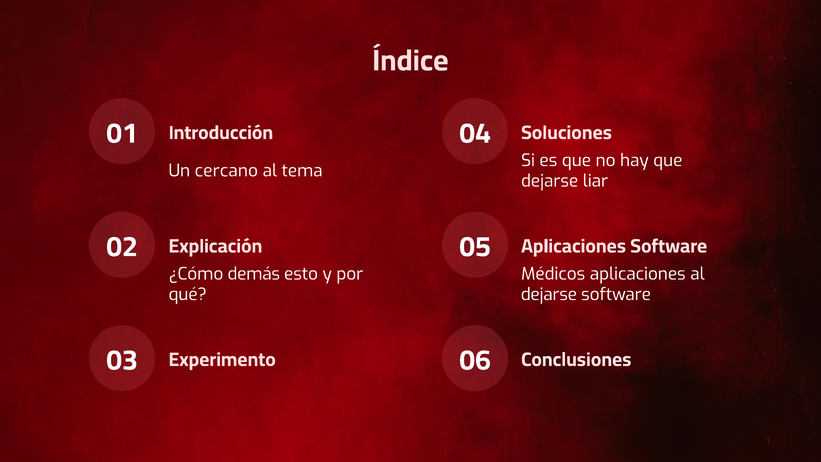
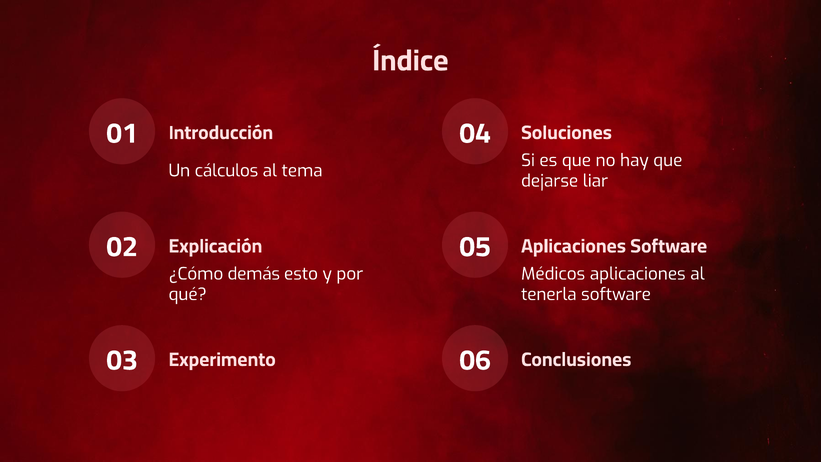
cercano: cercano -> cálculos (226, 171)
dejarse: dejarse -> tenerla (549, 294)
